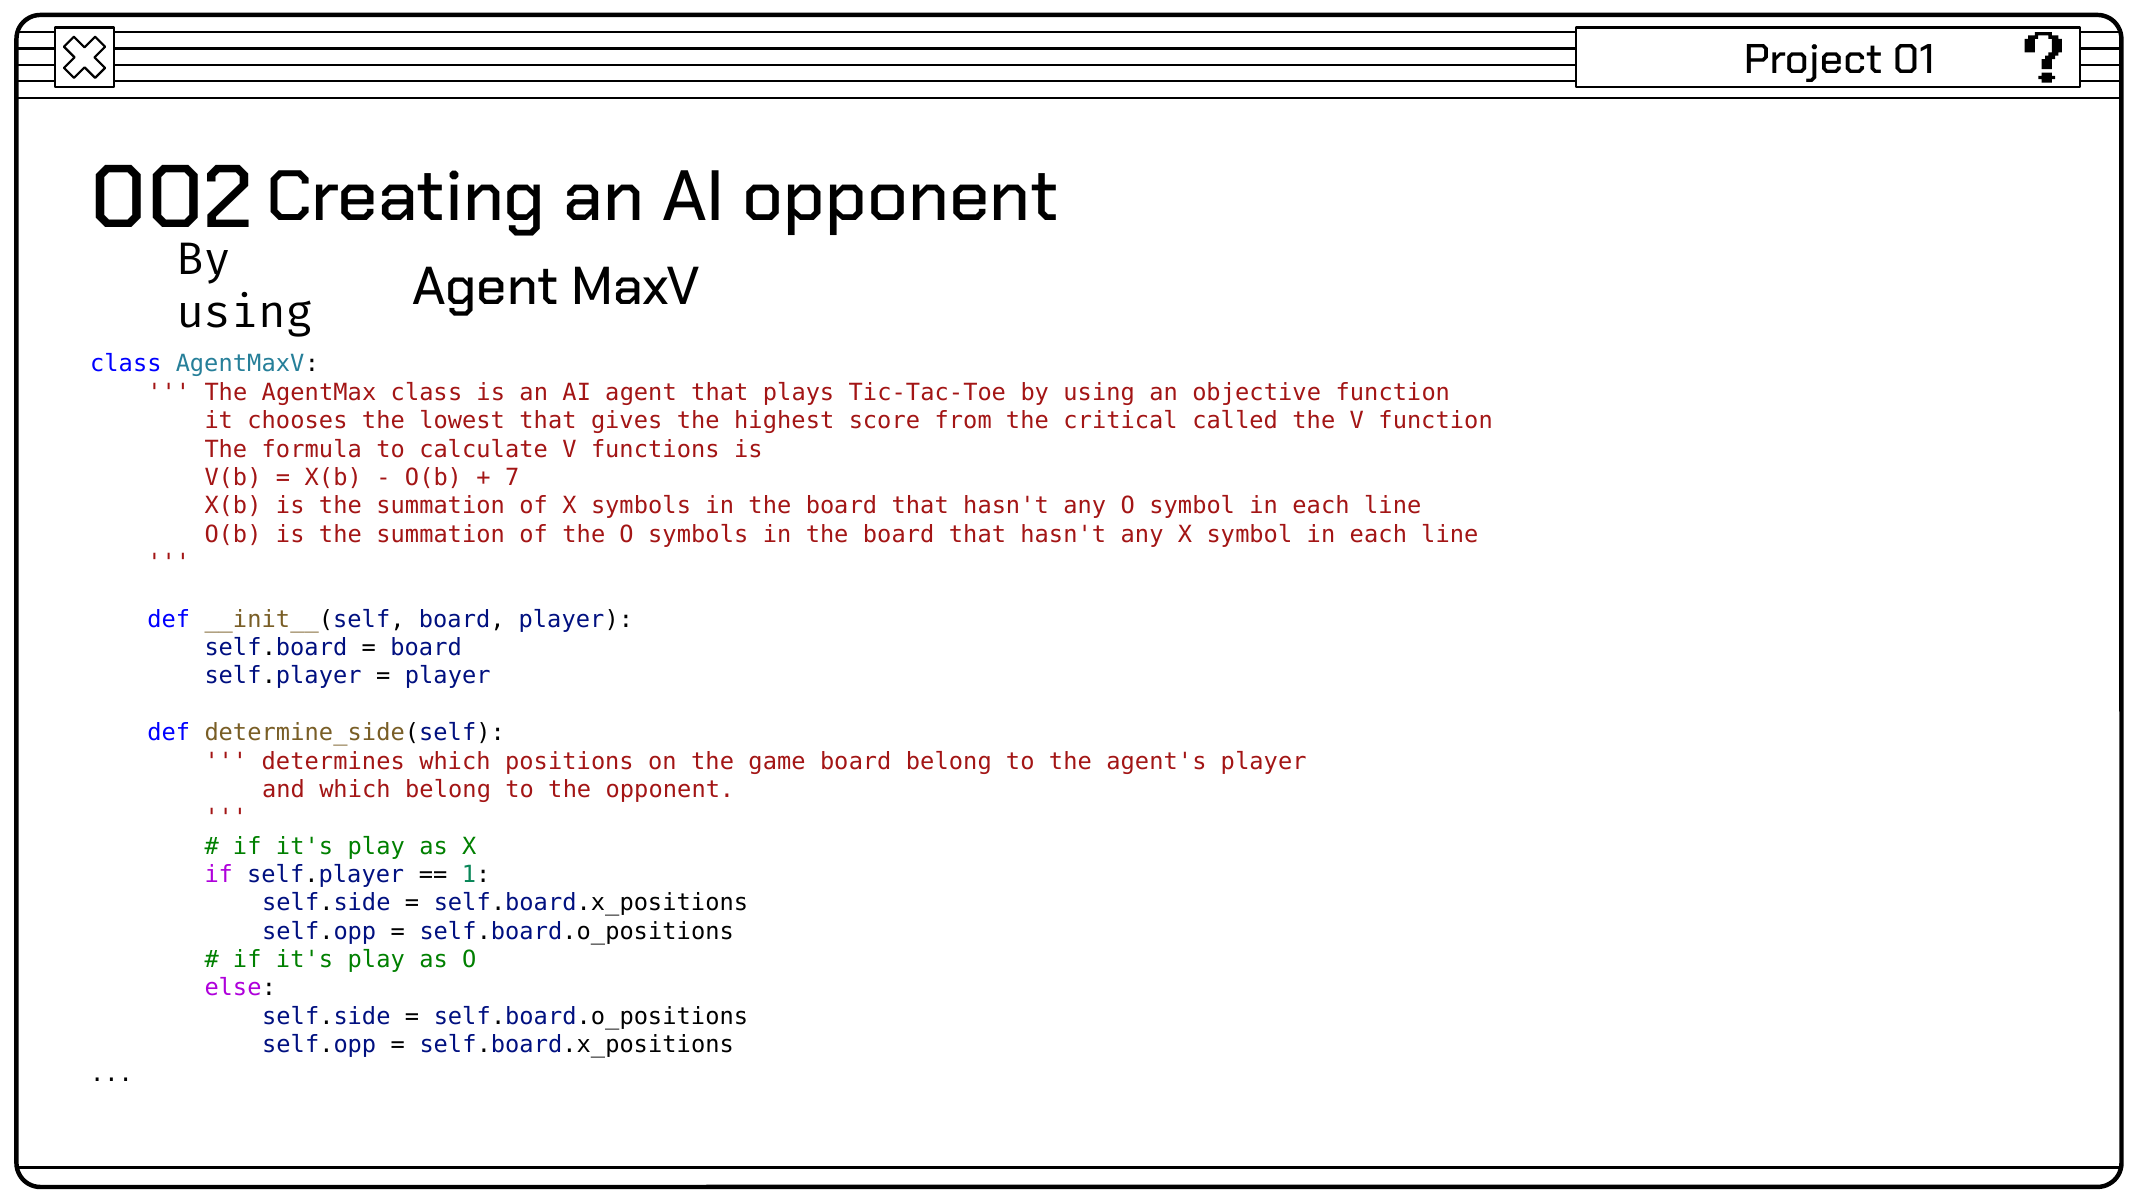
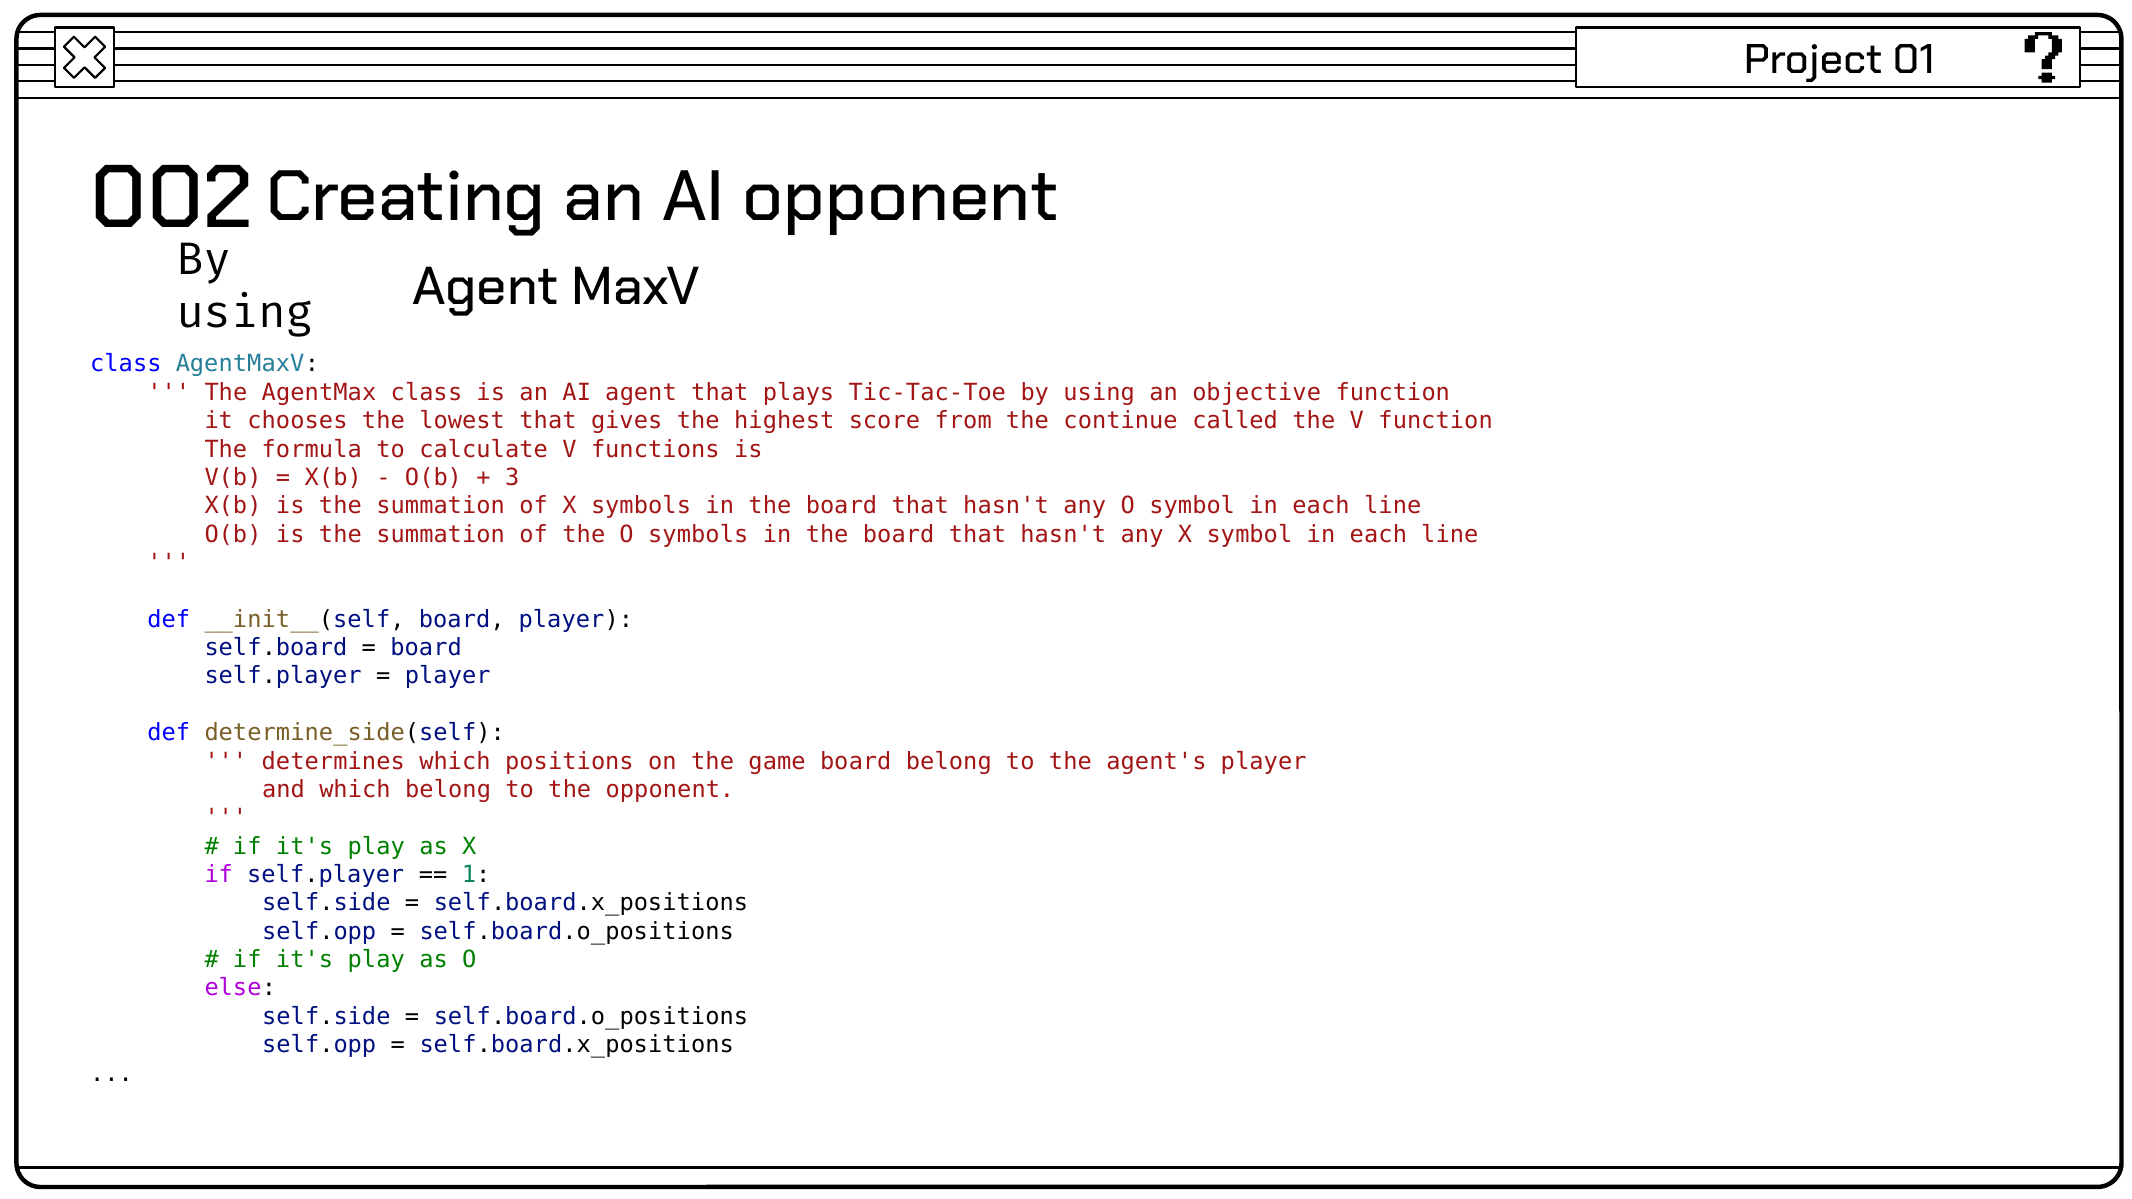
critical: critical -> continue (1121, 421)
7: 7 -> 3 (512, 478)
